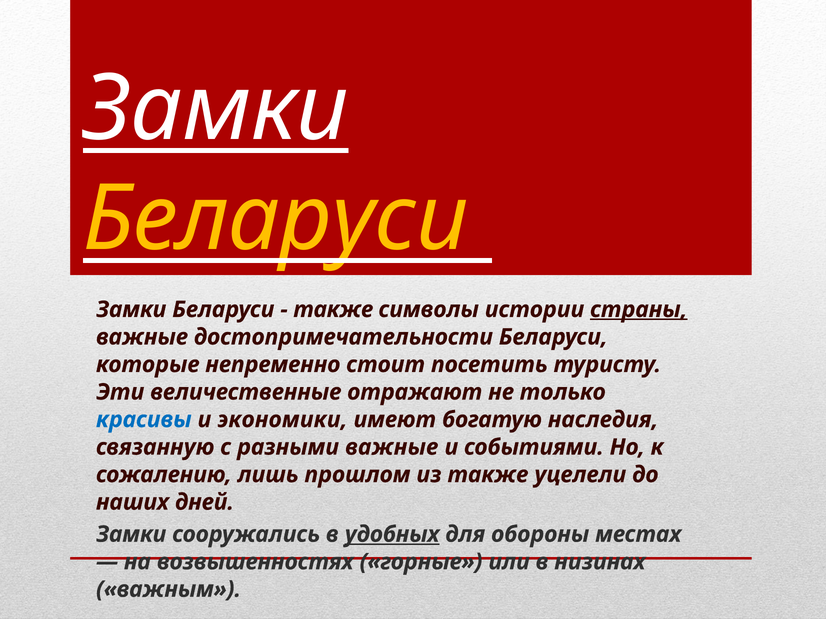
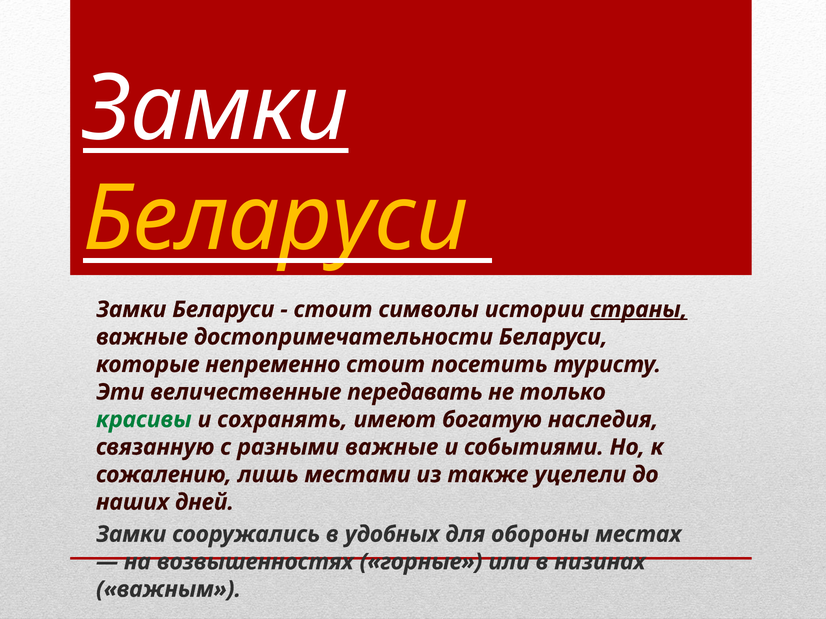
также: также -> стоит (333, 310)
отражают: отражают -> передавать (415, 392)
красивы colour: blue -> green (144, 420)
экономики: экономики -> сохранять (282, 420)
прошлом: прошлом -> местами (357, 475)
удобных underline: present -> none (392, 535)
